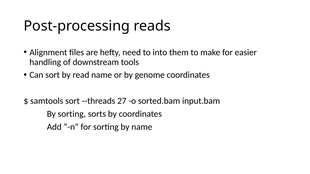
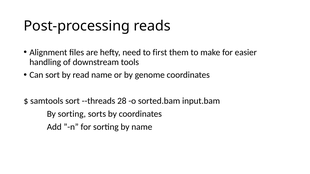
into: into -> first (160, 52)
27: 27 -> 28 (122, 101)
